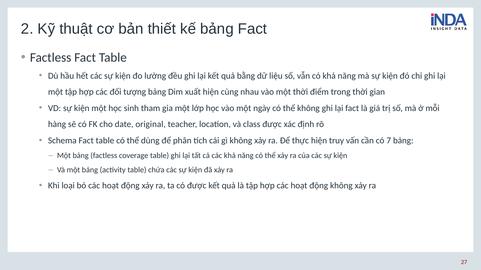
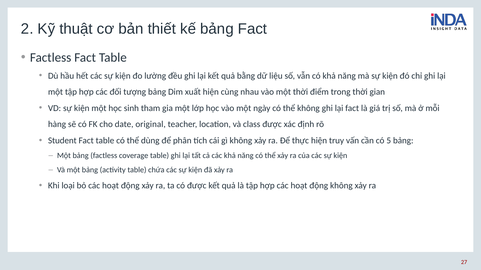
Schema: Schema -> Student (62, 141)
7: 7 -> 5 (389, 141)
